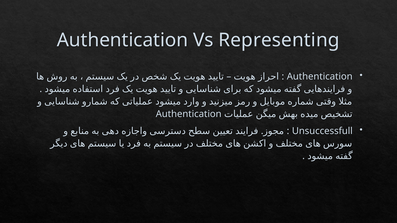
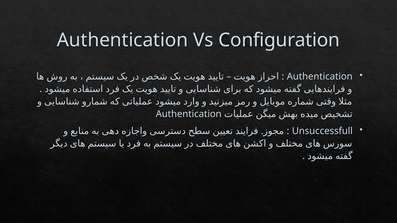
Representing: Representing -> Configuration (279, 40)
